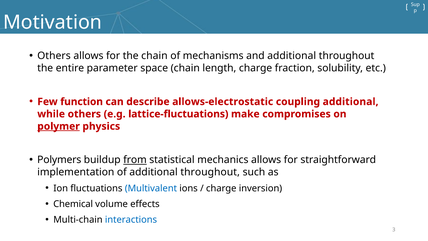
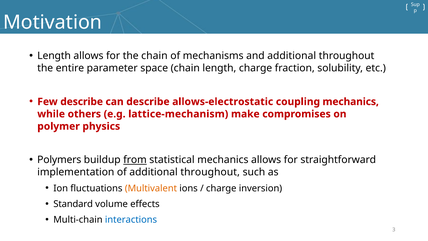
Others: Others -> Length (54, 56)
Few function: function -> describe (82, 102)
coupling additional: additional -> mechanics (351, 102)
lattice-fluctuations: lattice-fluctuations -> lattice-mechanism (178, 114)
polymer underline: present -> none (59, 126)
Multivalent colour: blue -> orange (151, 188)
Chemical: Chemical -> Standard (73, 204)
